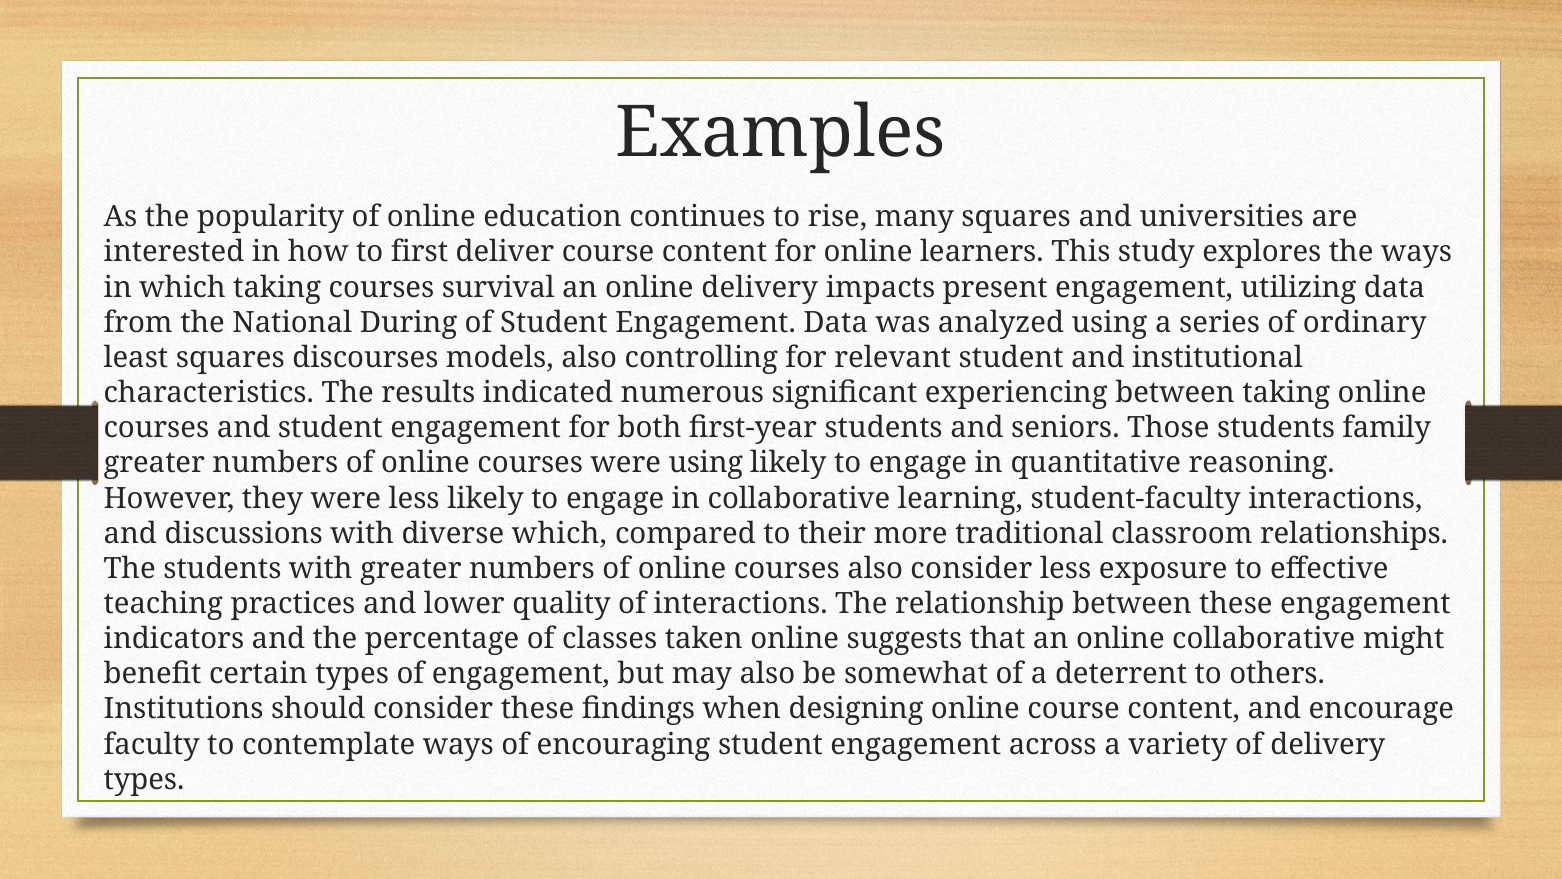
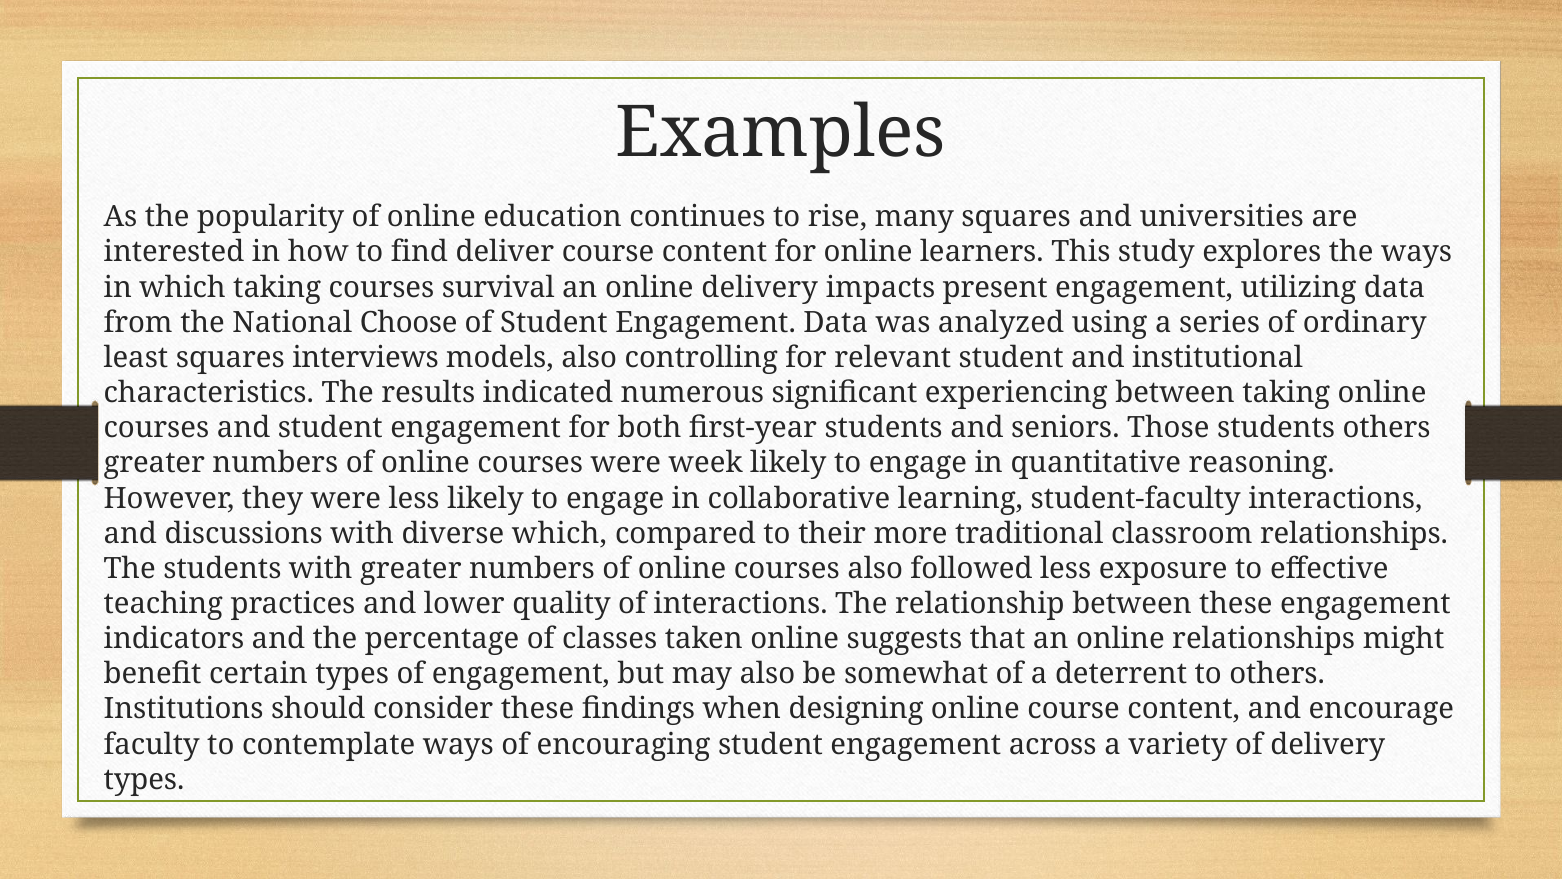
first: first -> find (419, 252)
During: During -> Choose (409, 322)
discourses: discourses -> interviews (366, 358)
students family: family -> others (1387, 428)
were using: using -> week (706, 463)
also consider: consider -> followed (972, 568)
online collaborative: collaborative -> relationships (1264, 639)
